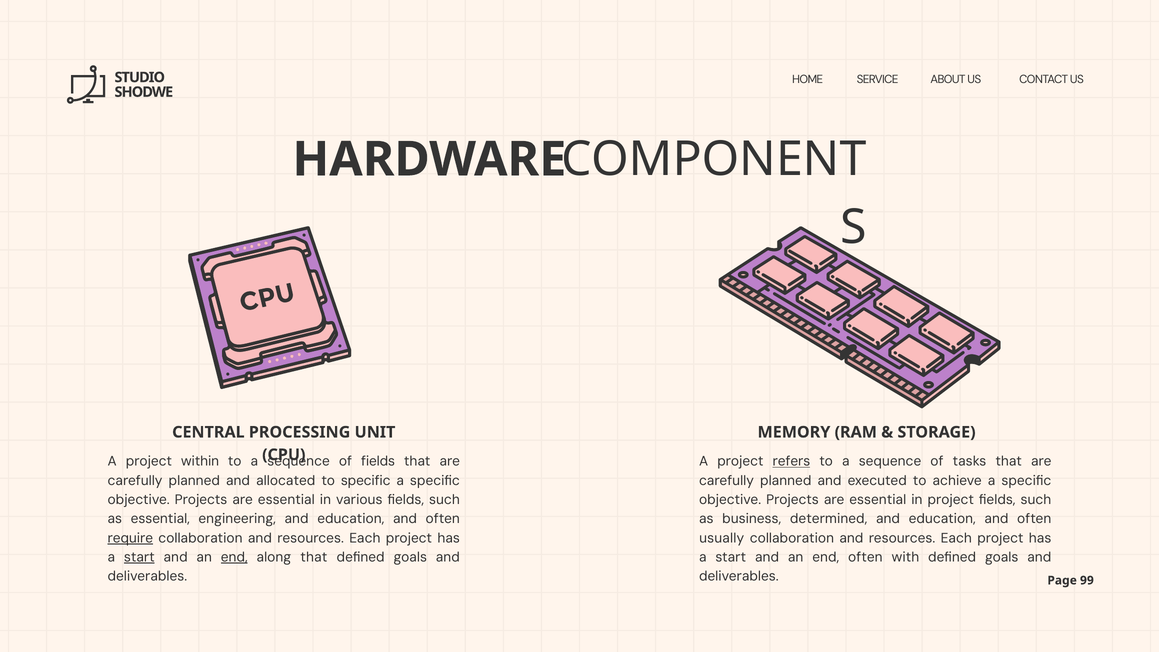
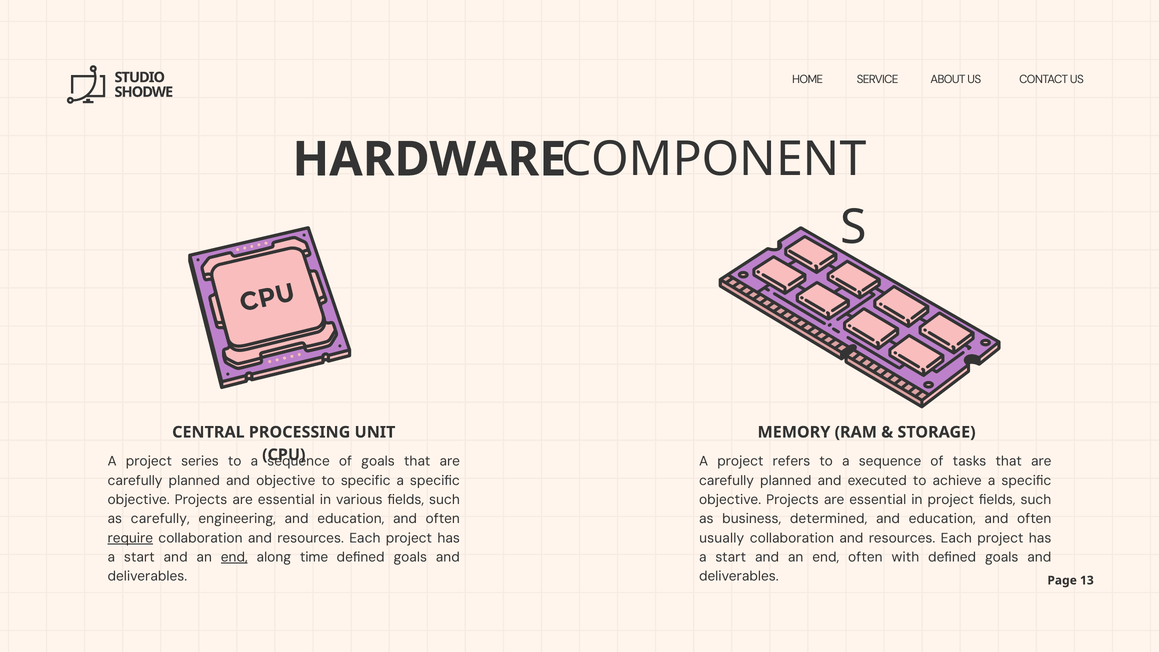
within: within -> series (200, 461)
of fields: fields -> goals (378, 461)
refers underline: present -> none (791, 461)
and allocated: allocated -> objective (286, 480)
as essential: essential -> carefully (160, 519)
start underline: present -> none (139, 557)
along that: that -> time (314, 557)
99: 99 -> 13 (1087, 580)
